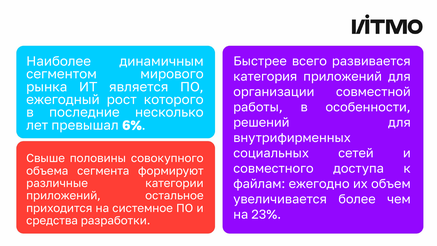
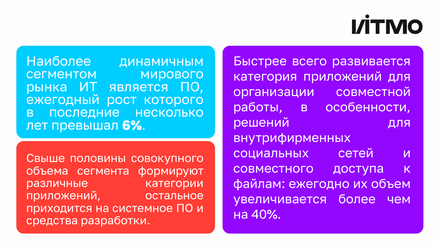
23%: 23% -> 40% (266, 214)
